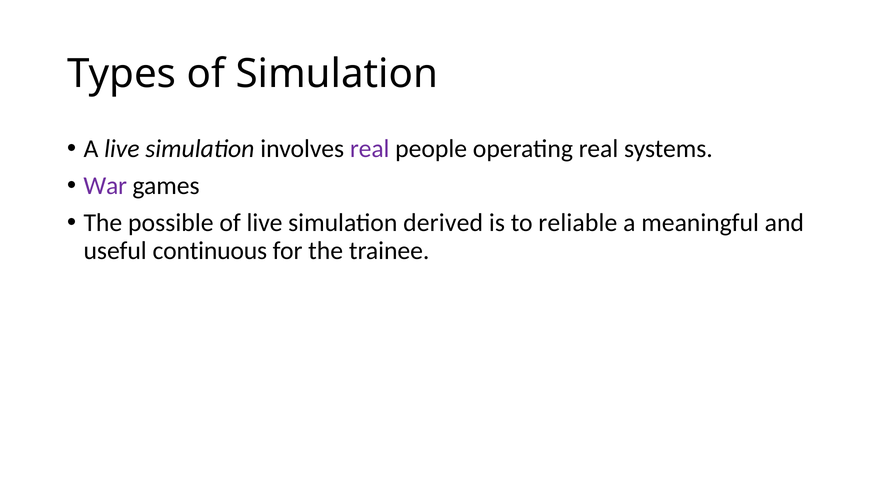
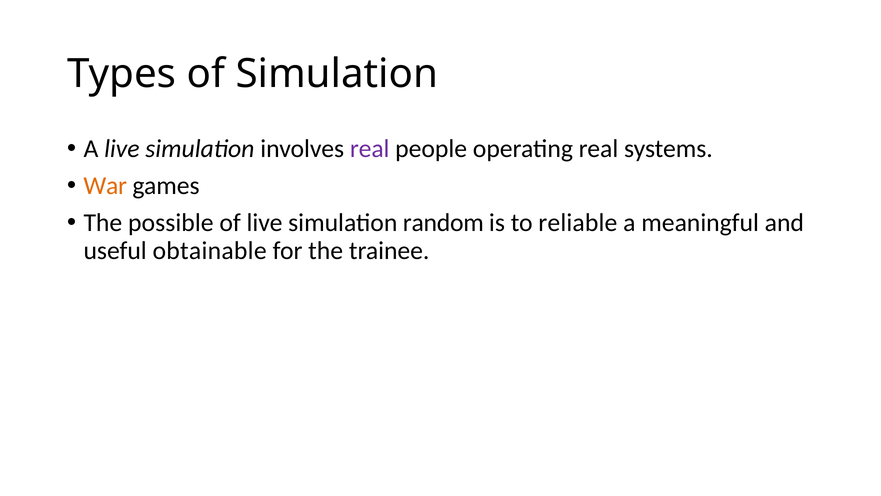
War colour: purple -> orange (105, 186)
derived: derived -> random (443, 223)
continuous: continuous -> obtainable (210, 250)
